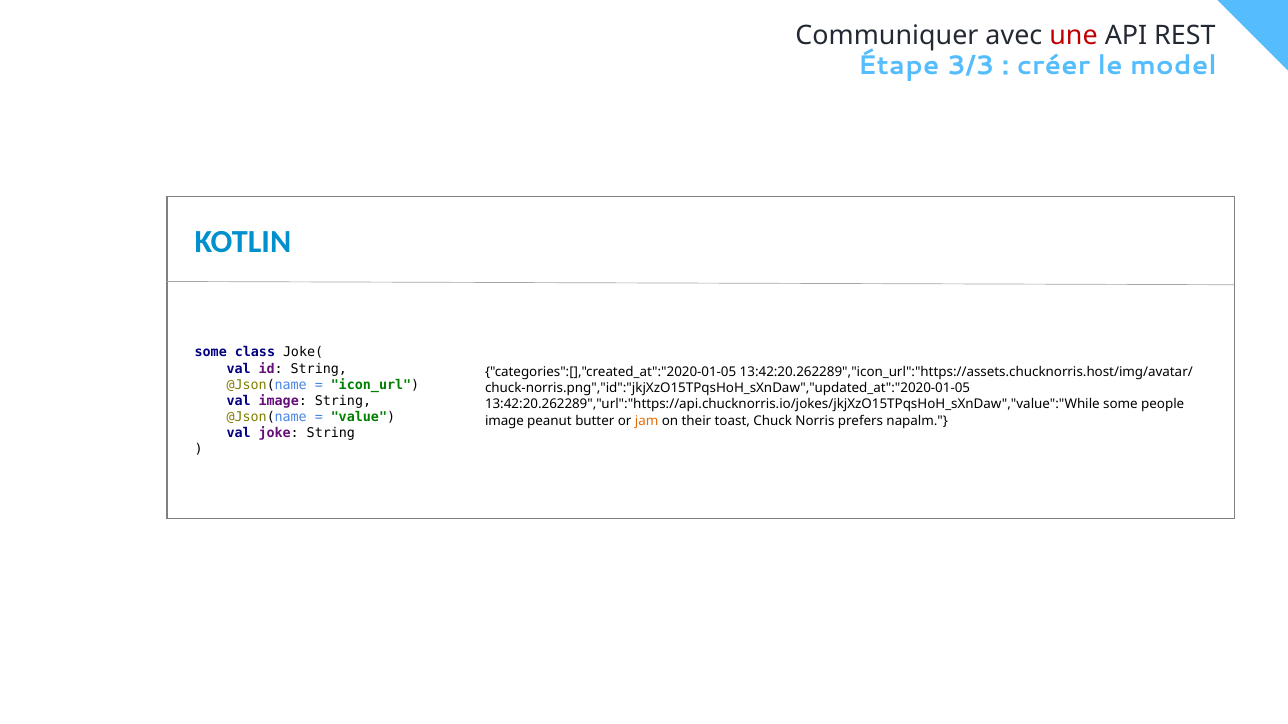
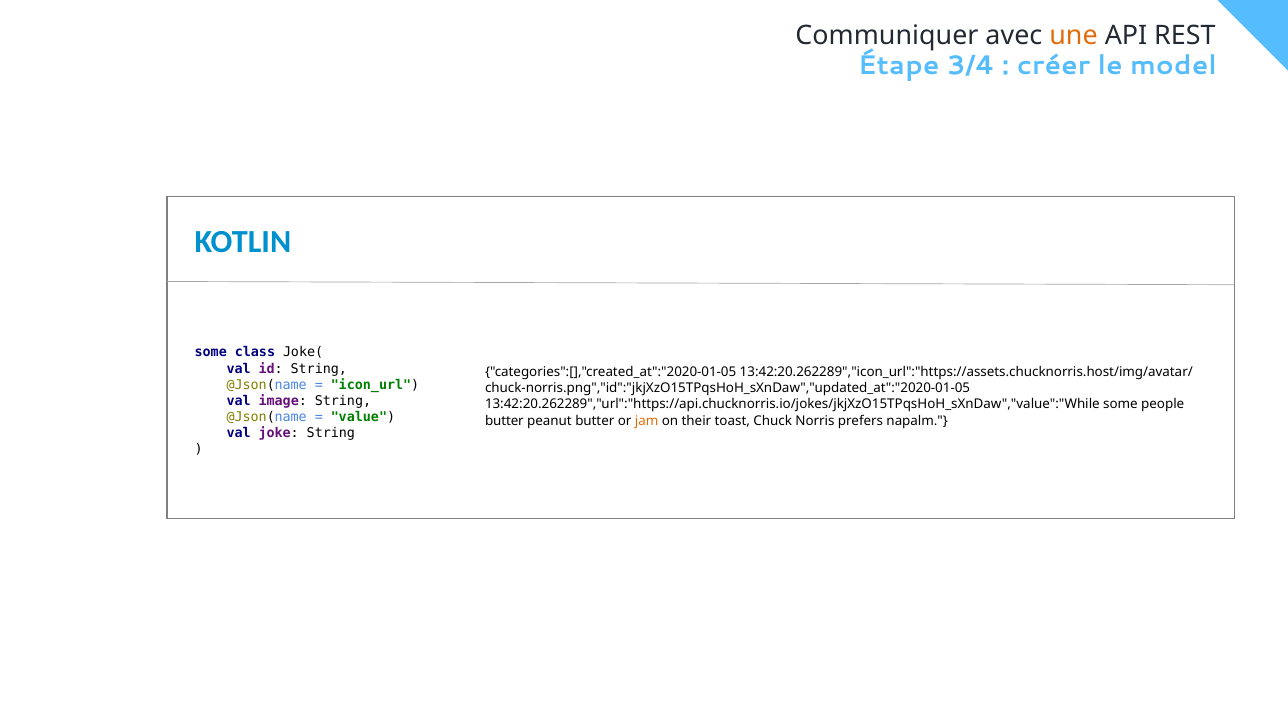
une colour: red -> orange (1074, 36)
3/3: 3/3 -> 3/4 (971, 66)
image: image -> butter (504, 421)
